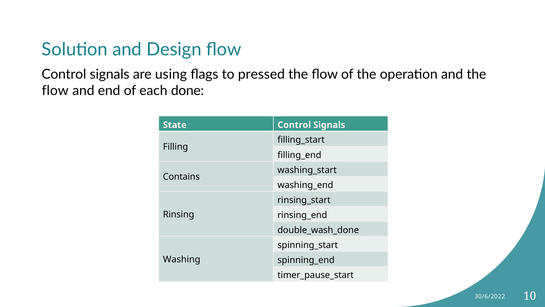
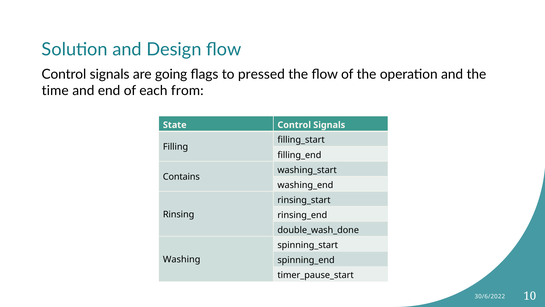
using: using -> going (171, 74)
flow: flow -> time (55, 90)
done: done -> from (187, 90)
